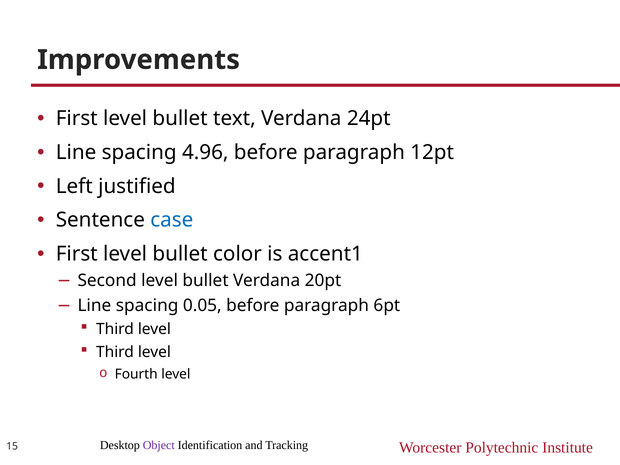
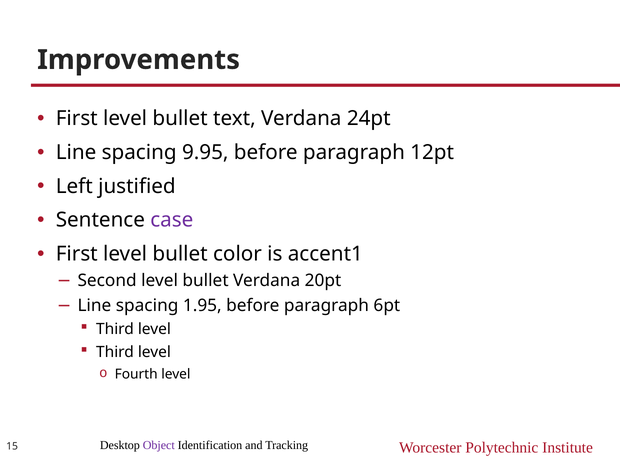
4.96: 4.96 -> 9.95 (205, 152)
case colour: blue -> purple (172, 220)
0.05: 0.05 -> 1.95 (202, 306)
